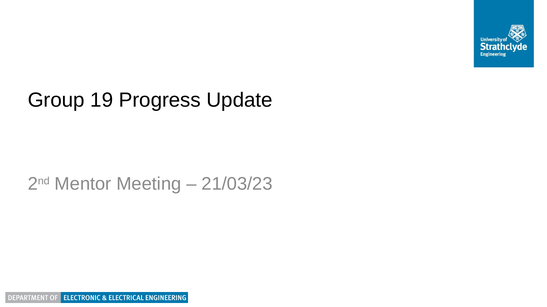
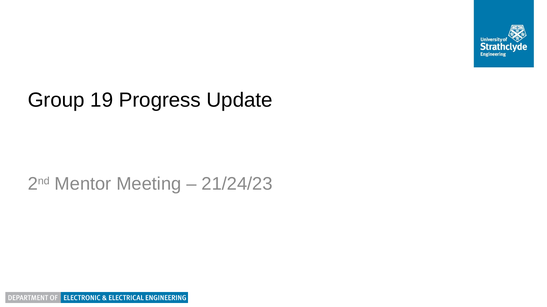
21/03/23: 21/03/23 -> 21/24/23 (237, 184)
